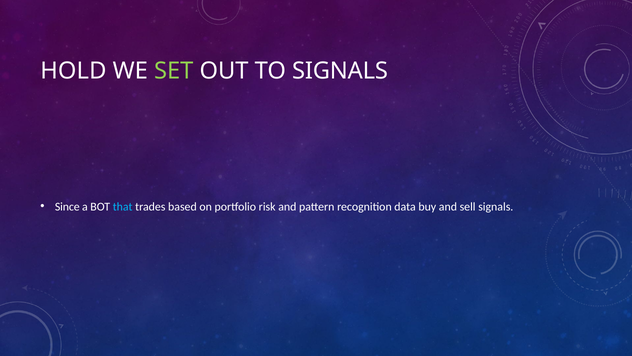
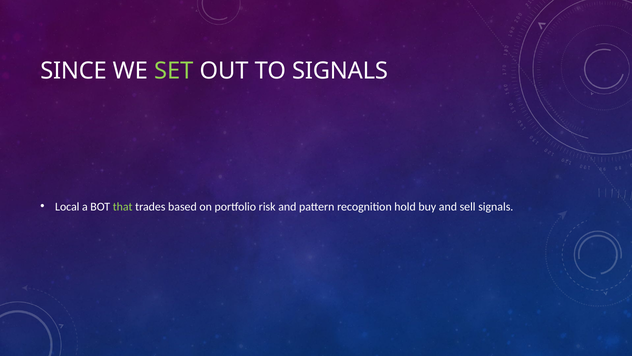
HOLD: HOLD -> SINCE (74, 71)
Since: Since -> Local (67, 206)
that colour: light blue -> light green (123, 206)
data: data -> hold (405, 206)
